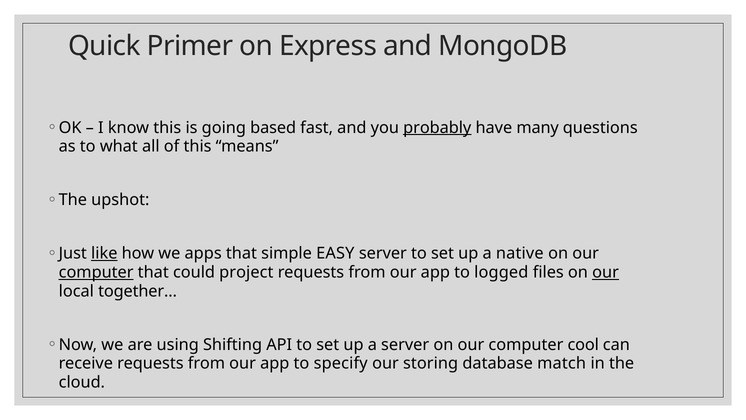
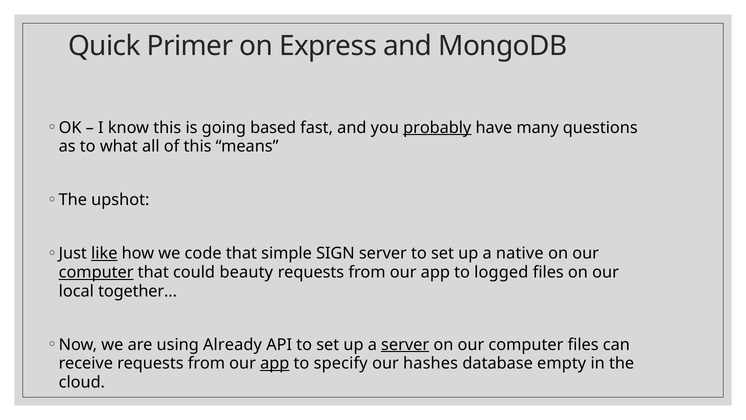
apps: apps -> code (203, 253)
EASY: EASY -> SIGN (335, 253)
project: project -> beauty (246, 272)
our underline: present -> none (606, 272)
Shifting: Shifting -> Already (232, 344)
server underline: none -> present (405, 344)
computer cool: cool -> files (583, 344)
app underline: none -> present (275, 363)
storing: storing -> hashes (431, 363)
match: match -> empty (562, 363)
